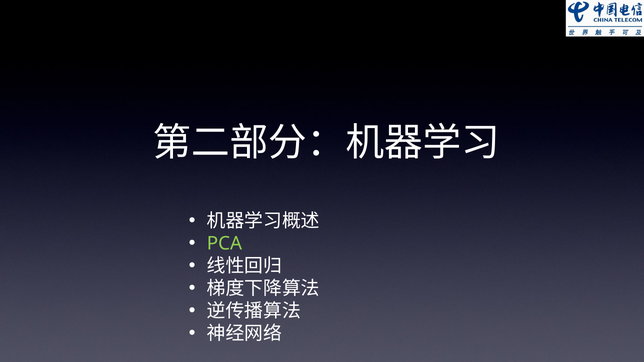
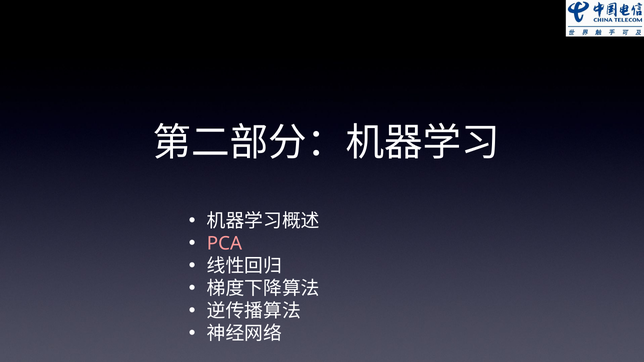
PCA colour: light green -> pink (224, 244)
